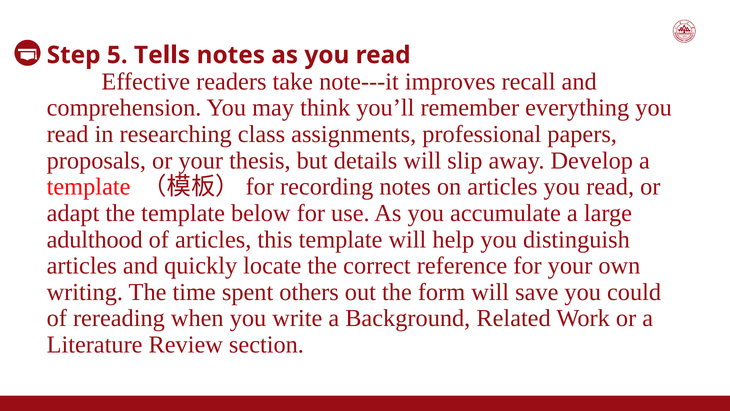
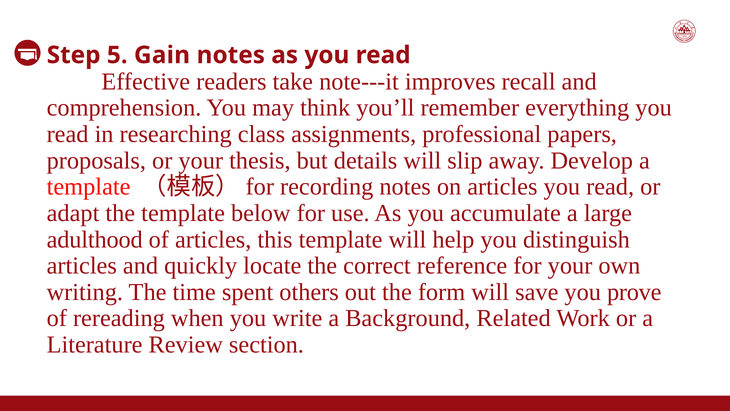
Tells: Tells -> Gain (162, 55)
could: could -> prove (634, 292)
